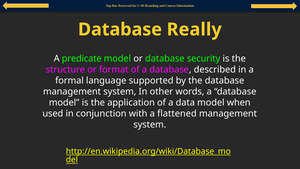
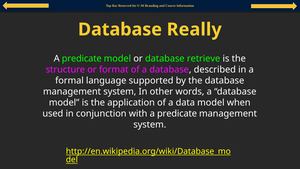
security: security -> retrieve (204, 58)
with a flattened: flattened -> predicate (177, 113)
